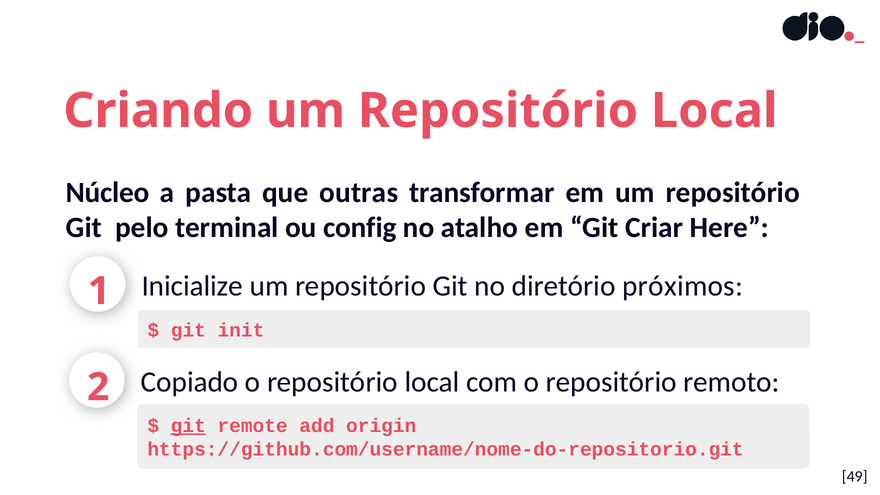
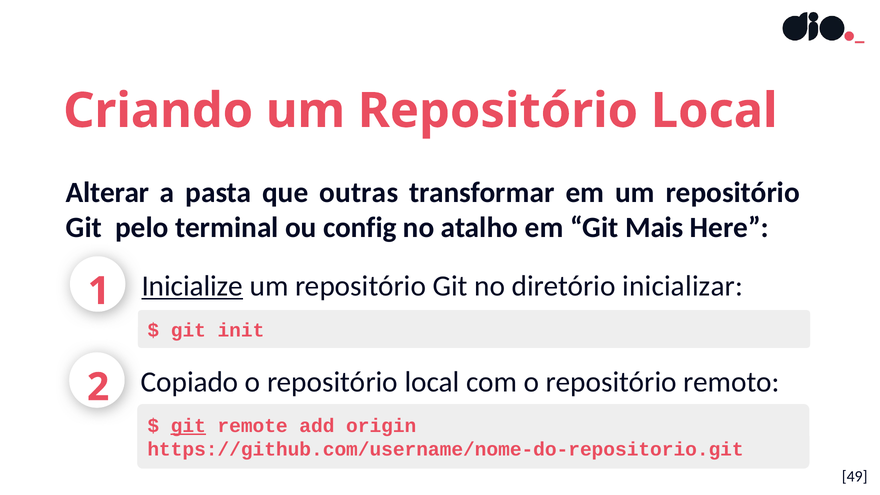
Núcleo: Núcleo -> Alterar (108, 193)
Criar: Criar -> Mais (654, 228)
Inicialize underline: none -> present (192, 286)
próximos: próximos -> inicializar (683, 286)
